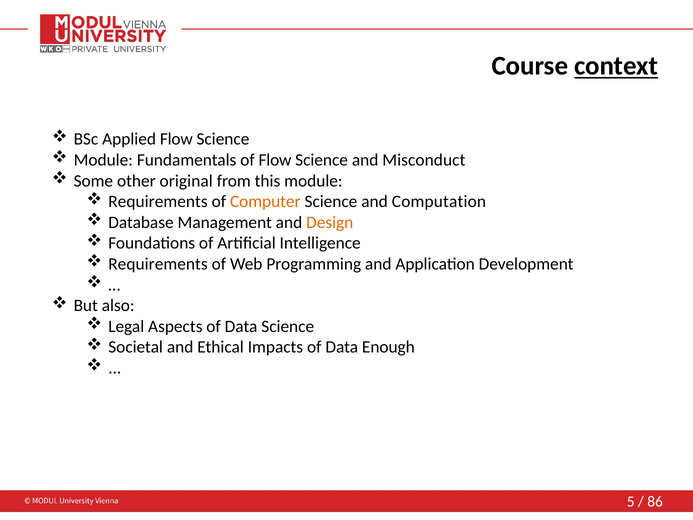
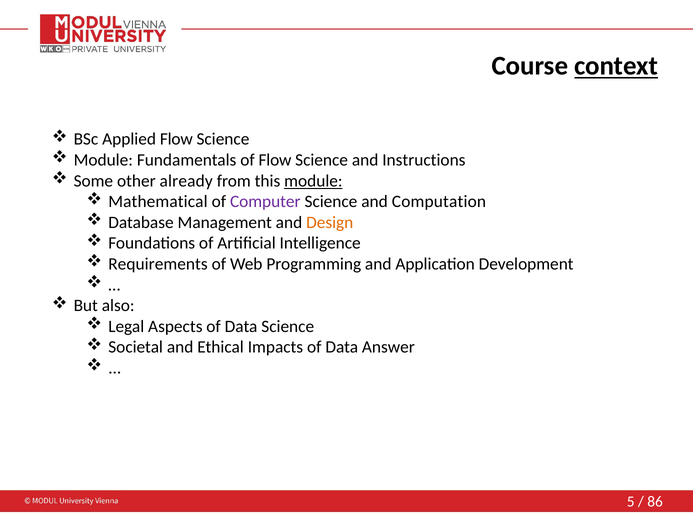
Misconduct: Misconduct -> Instructions (424, 160)
original: original -> already (186, 181)
module underline: none -> present (313, 181)
Requirements: Requirements -> Mathematical (158, 202)
Computer colour: orange -> purple (265, 202)
Enough: Enough -> Answer (388, 347)
